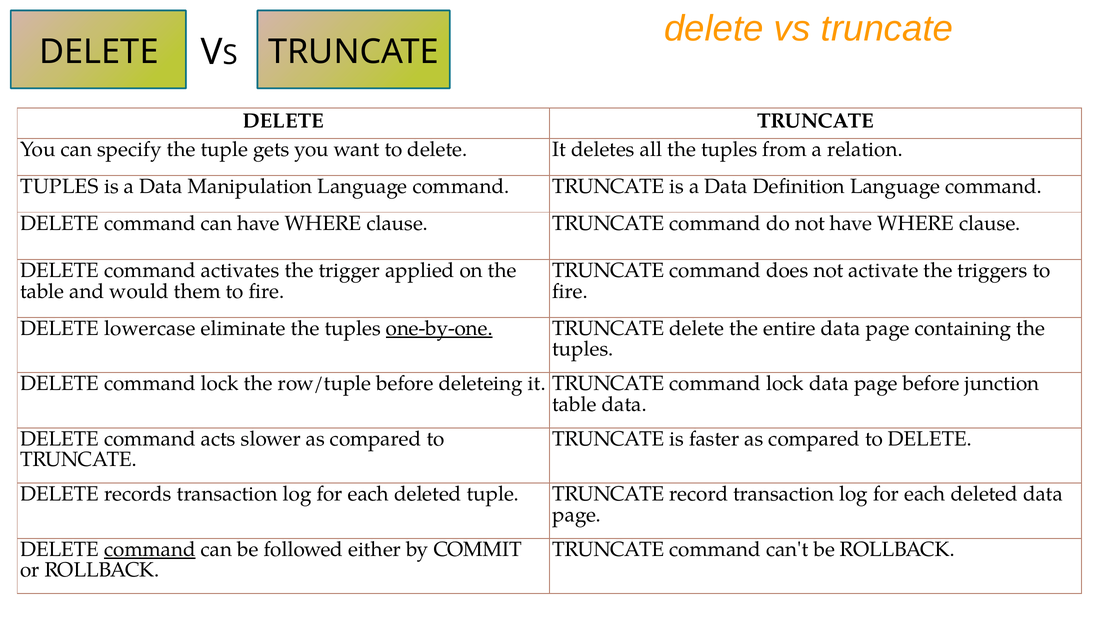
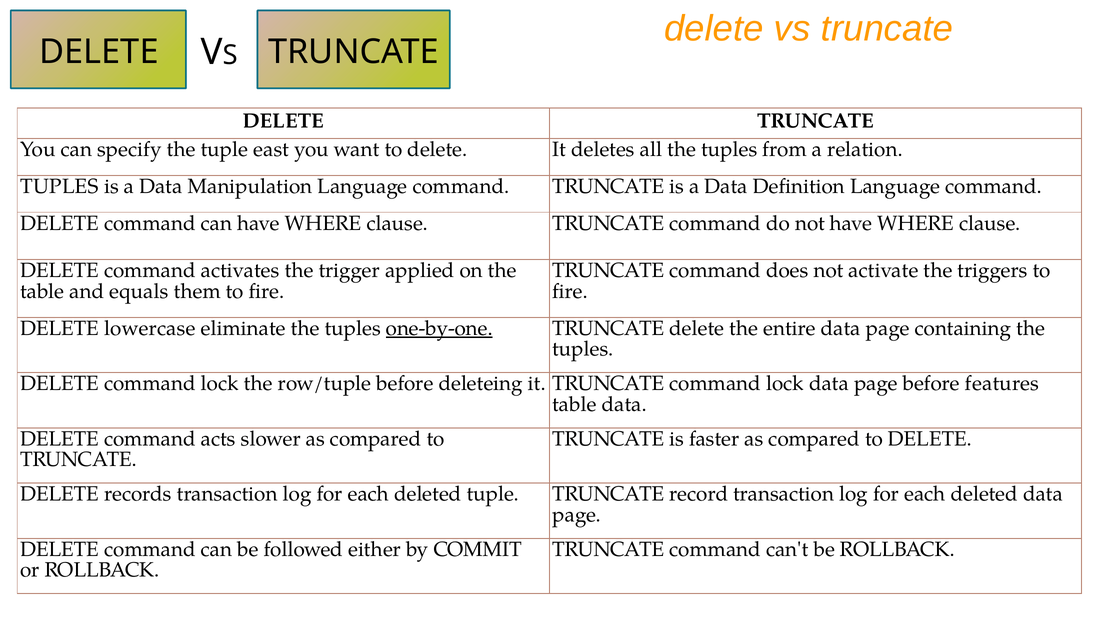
gets: gets -> east (271, 149)
would: would -> equals (139, 291)
junction: junction -> features (1002, 384)
command underline: present -> none (150, 550)
